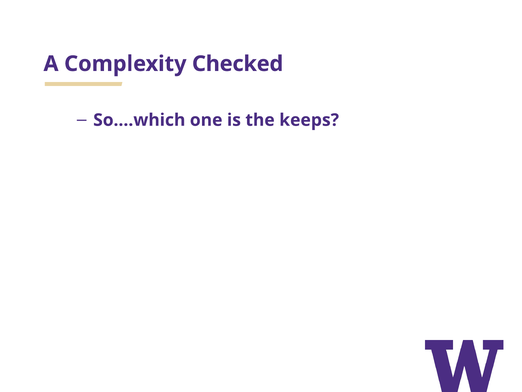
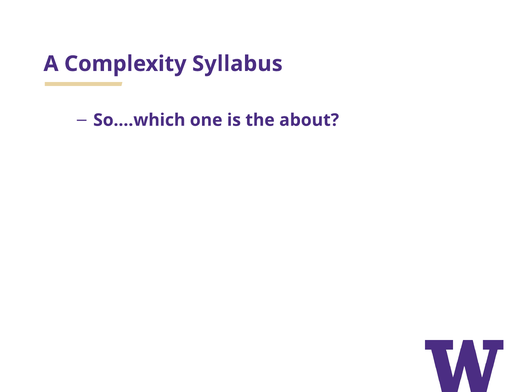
Checked: Checked -> Syllabus (237, 64)
keeps: keeps -> about (309, 120)
